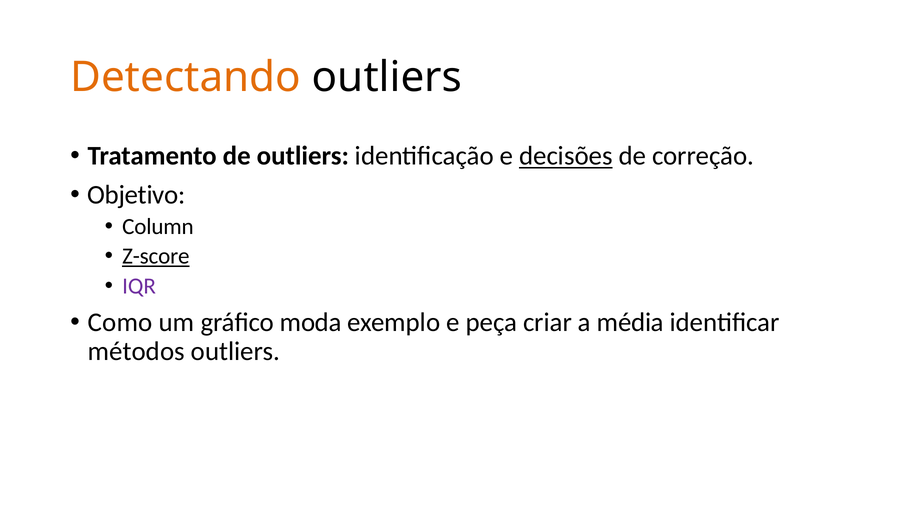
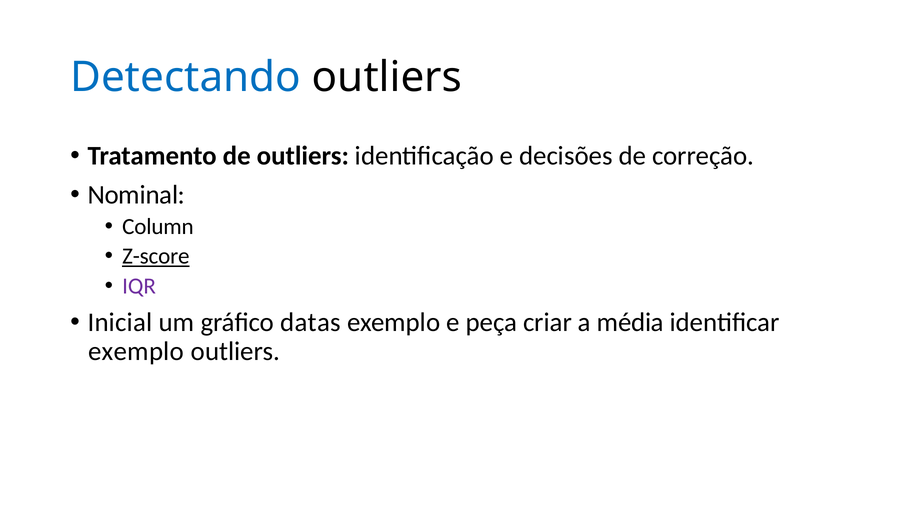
Detectando colour: orange -> blue (186, 77)
decisões underline: present -> none (566, 156)
Objetivo: Objetivo -> Nominal (136, 195)
Como: Como -> Inicial (120, 322)
moda: moda -> datas (311, 322)
métodos: métodos -> exemplo (136, 351)
